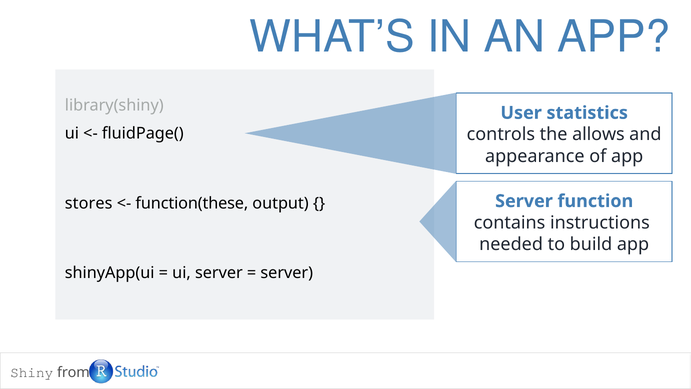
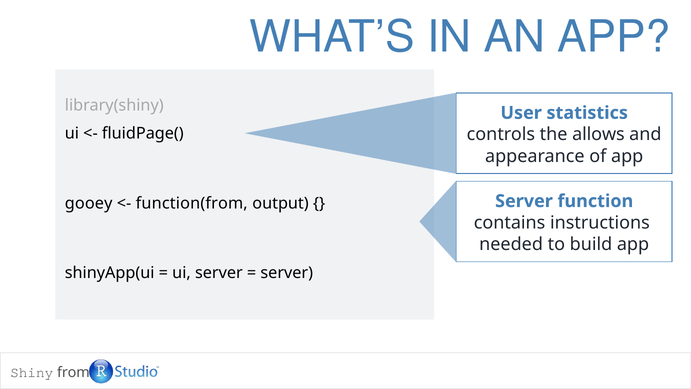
stores: stores -> gooey (89, 203)
function(these: function(these -> function(from (192, 203)
